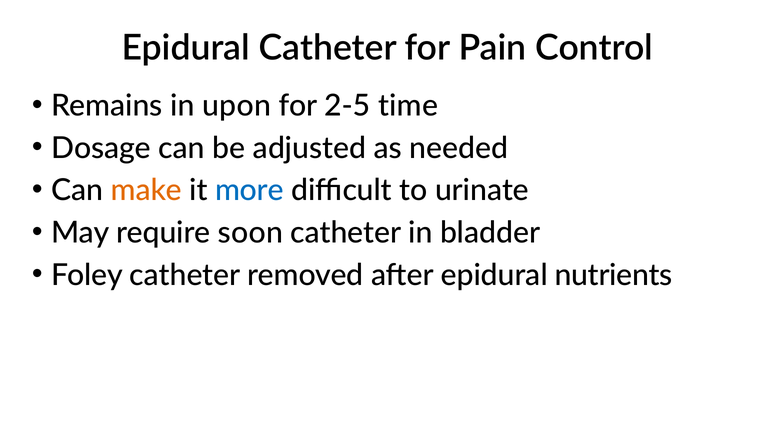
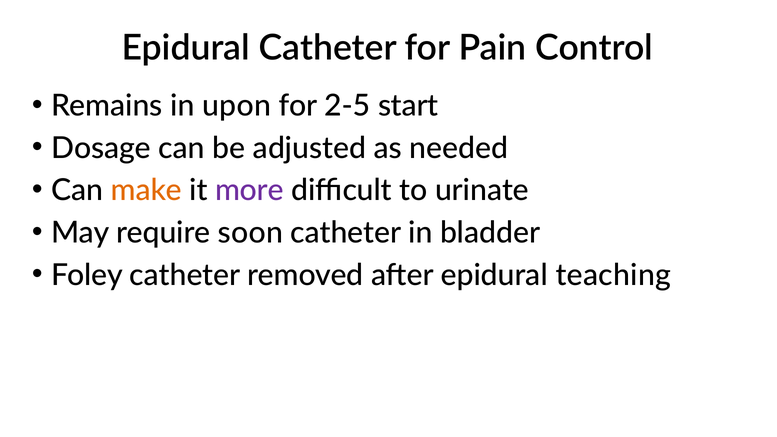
time: time -> start (408, 106)
more colour: blue -> purple (249, 190)
nutrients: nutrients -> teaching (613, 275)
